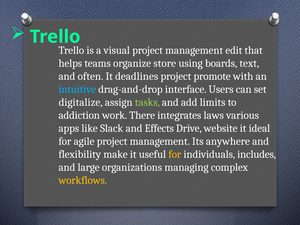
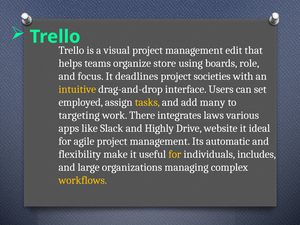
text: text -> role (249, 63)
often: often -> focus (91, 76)
promote: promote -> societies (212, 76)
intuitive colour: light blue -> yellow (77, 89)
digitalize: digitalize -> employed (81, 102)
tasks colour: light green -> yellow (147, 102)
limits: limits -> many (213, 102)
addiction: addiction -> targeting (79, 115)
Effects: Effects -> Highly (159, 128)
anywhere: anywhere -> automatic (228, 141)
